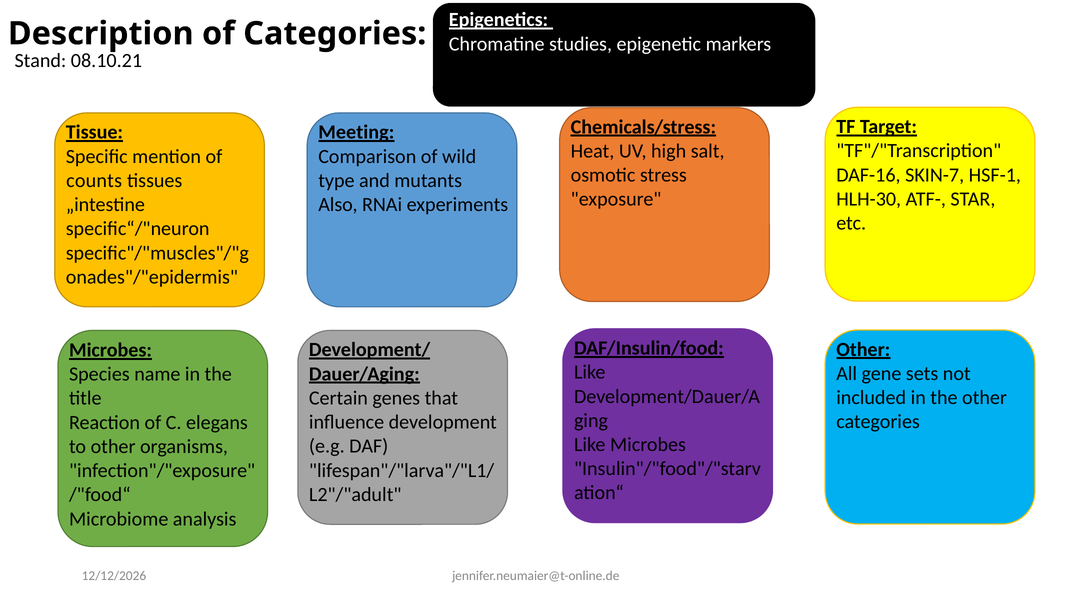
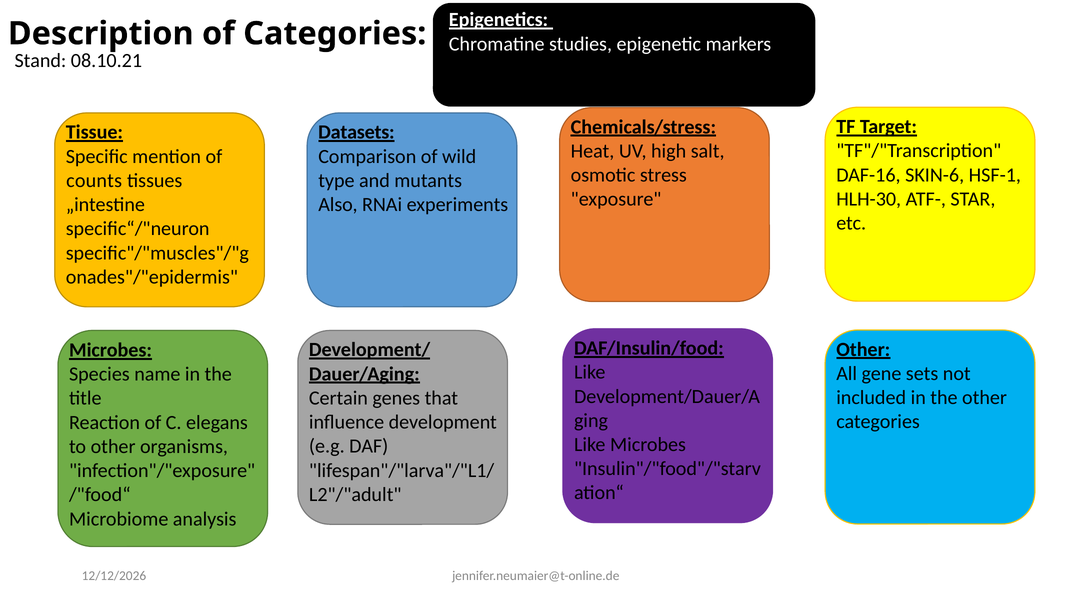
Meeting: Meeting -> Datasets (356, 132)
SKIN-7: SKIN-7 -> SKIN-6 (935, 175)
